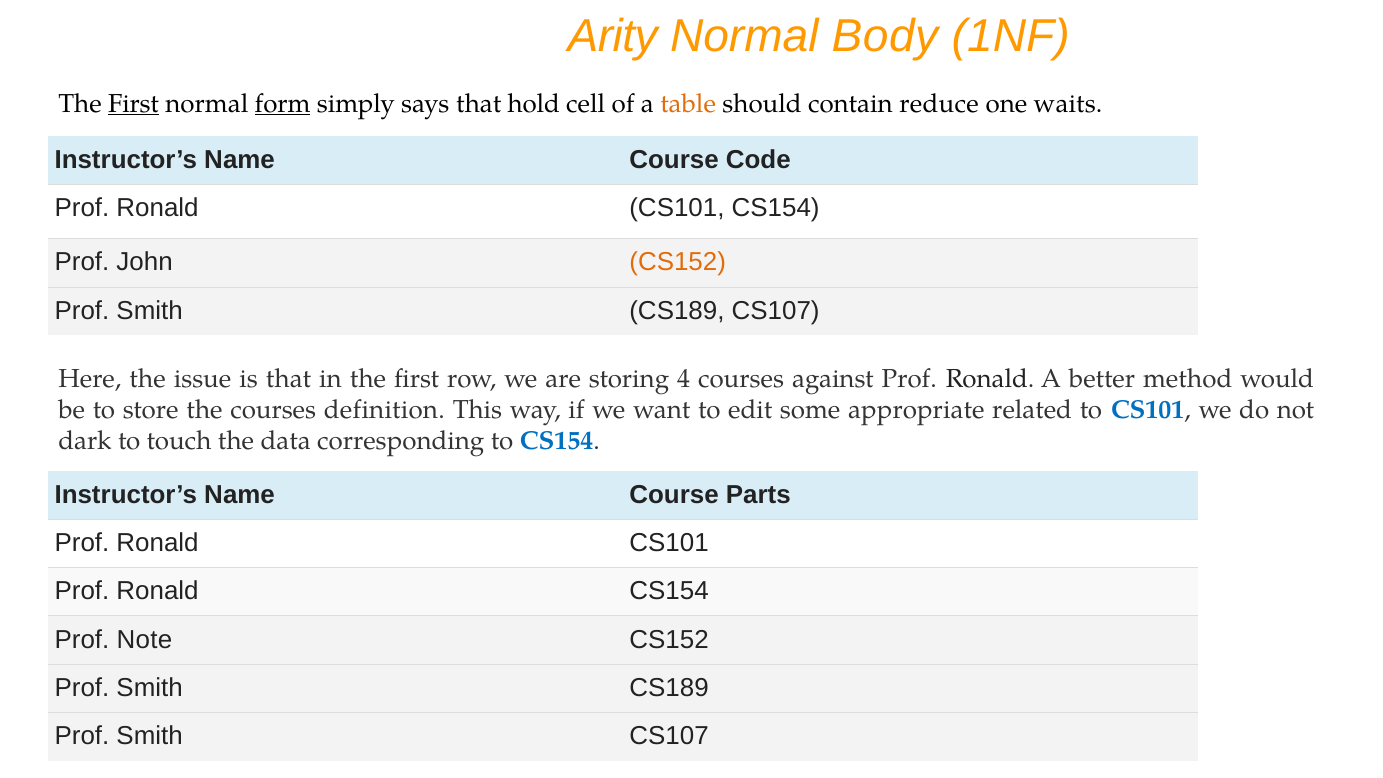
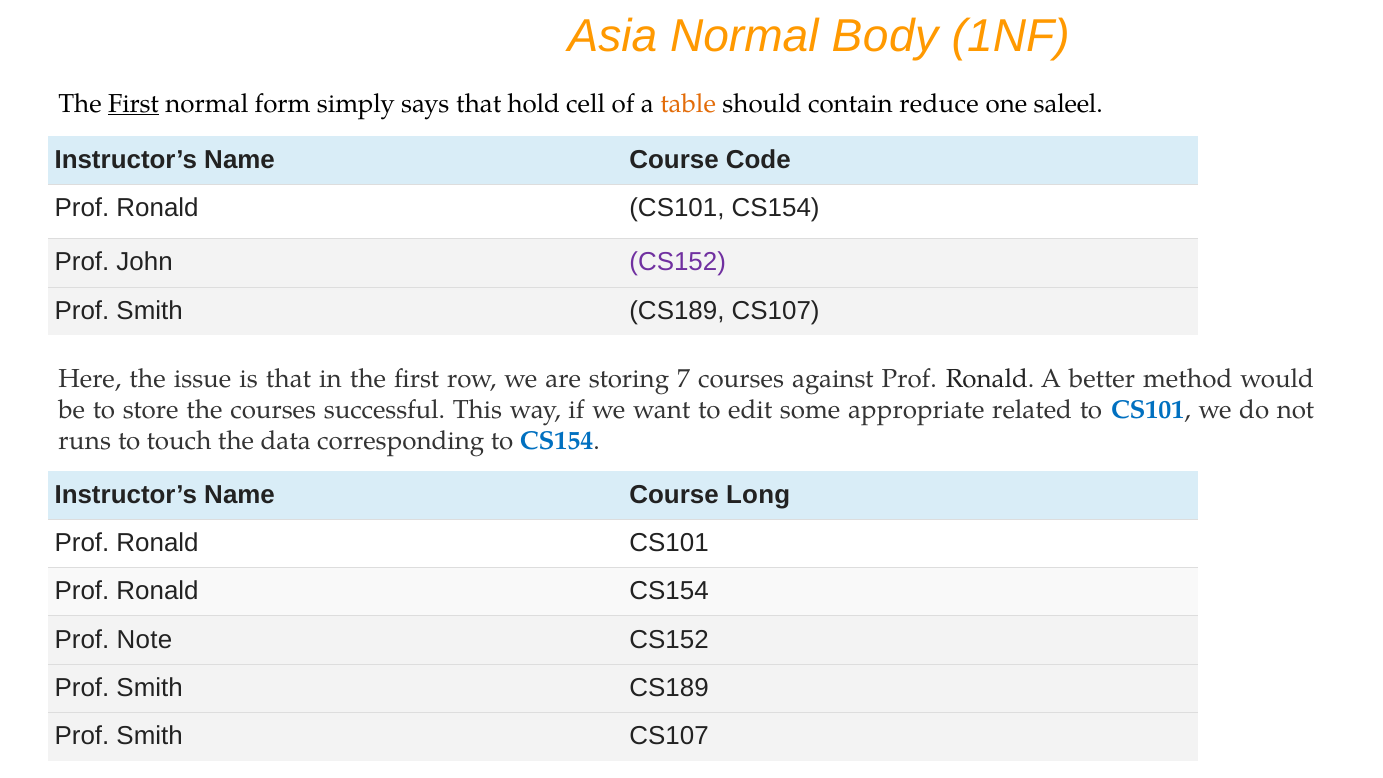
Arity: Arity -> Asia (612, 36)
form underline: present -> none (283, 103)
waits: waits -> saleel (1068, 103)
CS152 colour: orange -> purple (678, 262)
4: 4 -> 7 (684, 379)
definition: definition -> successful (385, 410)
dark: dark -> runs (85, 441)
Parts: Parts -> Long (758, 495)
